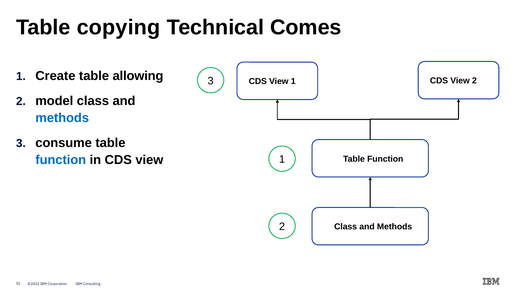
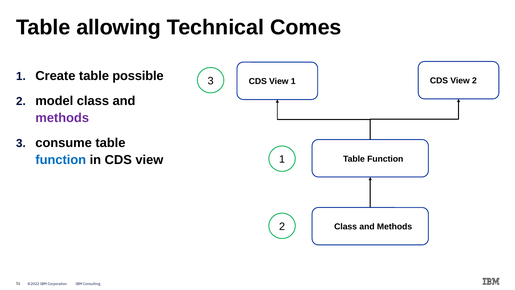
copying: copying -> allowing (119, 28)
allowing: allowing -> possible (138, 76)
methods colour: blue -> purple (62, 118)
